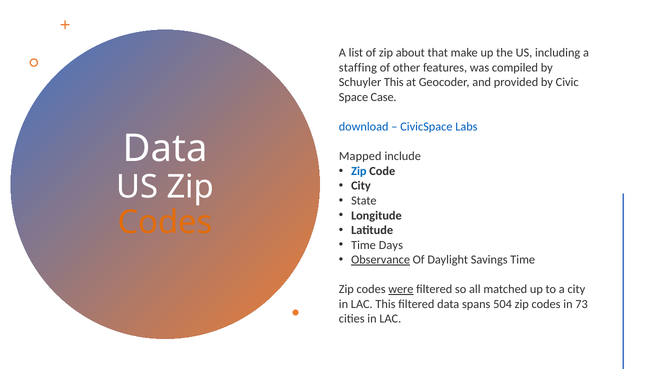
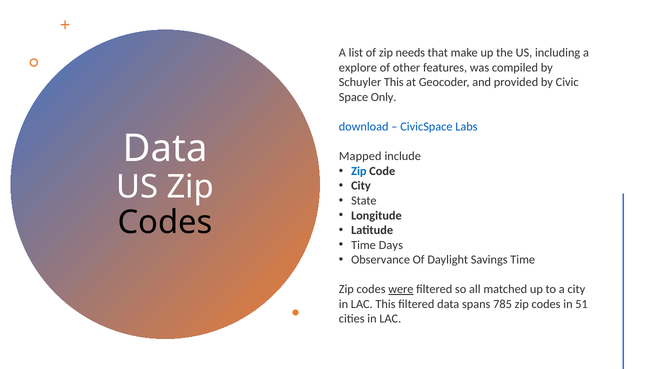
about: about -> needs (410, 53)
staffing: staffing -> explore (358, 68)
Case: Case -> Only (384, 97)
Codes colour: orange -> black (165, 222)
Observance underline: present -> none (381, 260)
504: 504 -> 785 (503, 304)
73: 73 -> 51 (582, 304)
